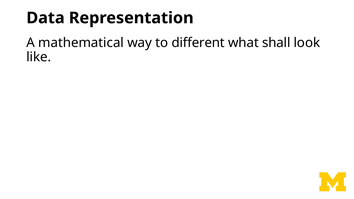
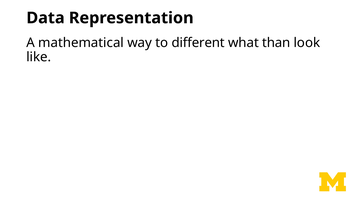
shall: shall -> than (276, 43)
